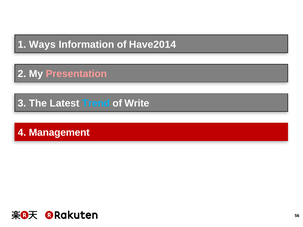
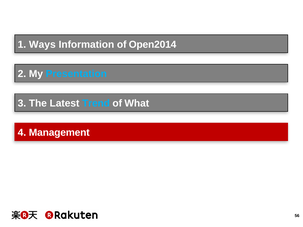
Have2014: Have2014 -> Open2014 (153, 45)
Presentation colour: pink -> light blue (76, 74)
Write: Write -> What (137, 103)
